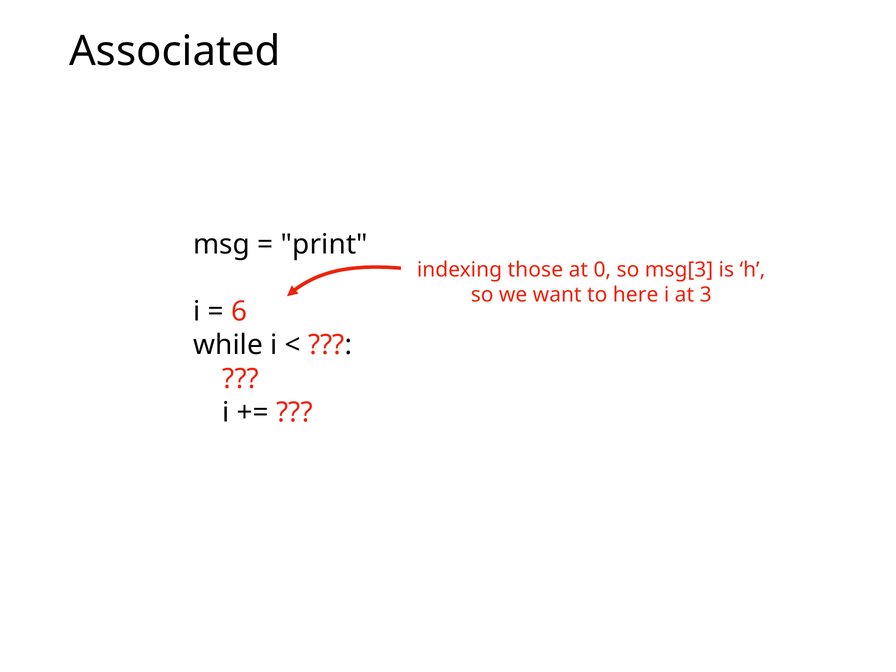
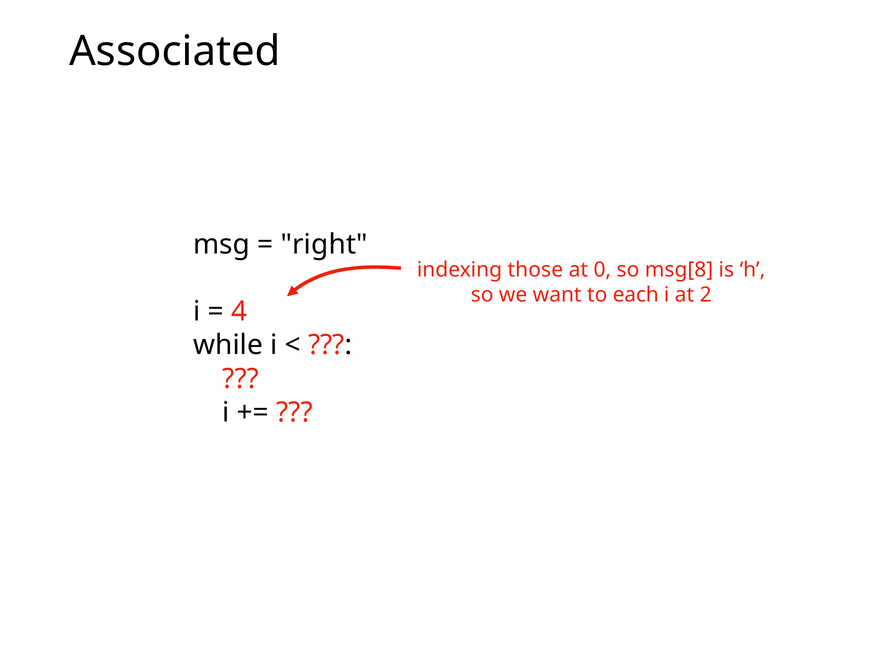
print: print -> right (324, 244)
msg[3: msg[3 -> msg[8 (679, 270)
here: here -> each (636, 295)
3: 3 -> 2 (706, 295)
6: 6 -> 4 (239, 312)
